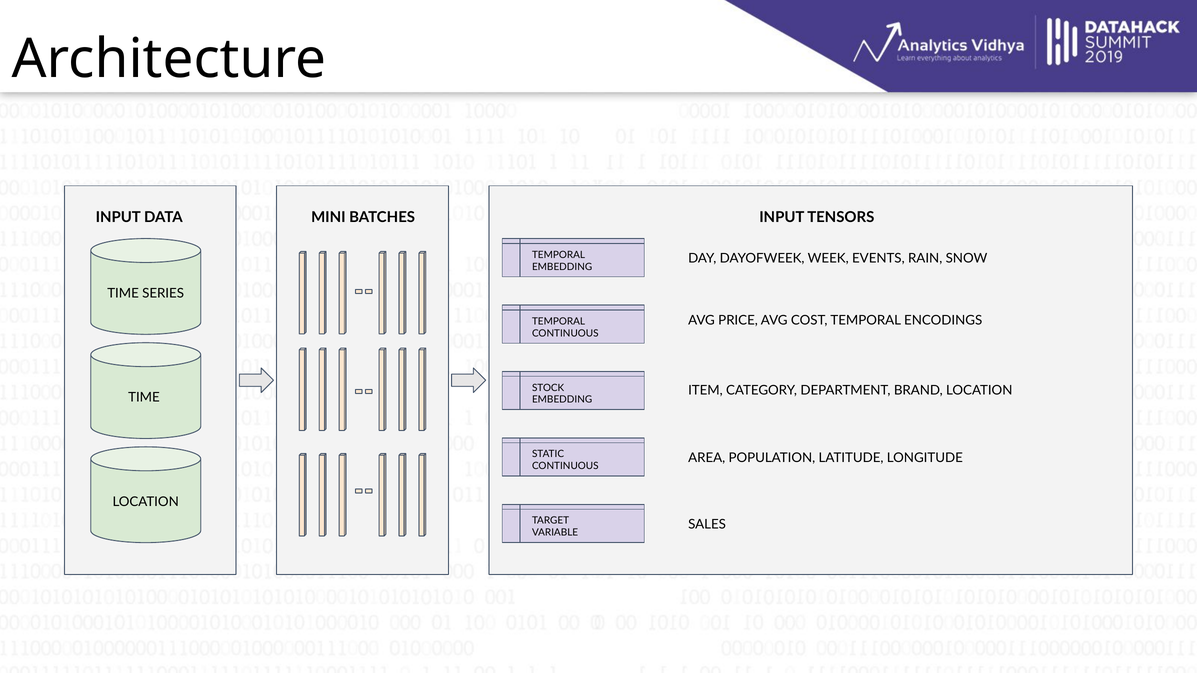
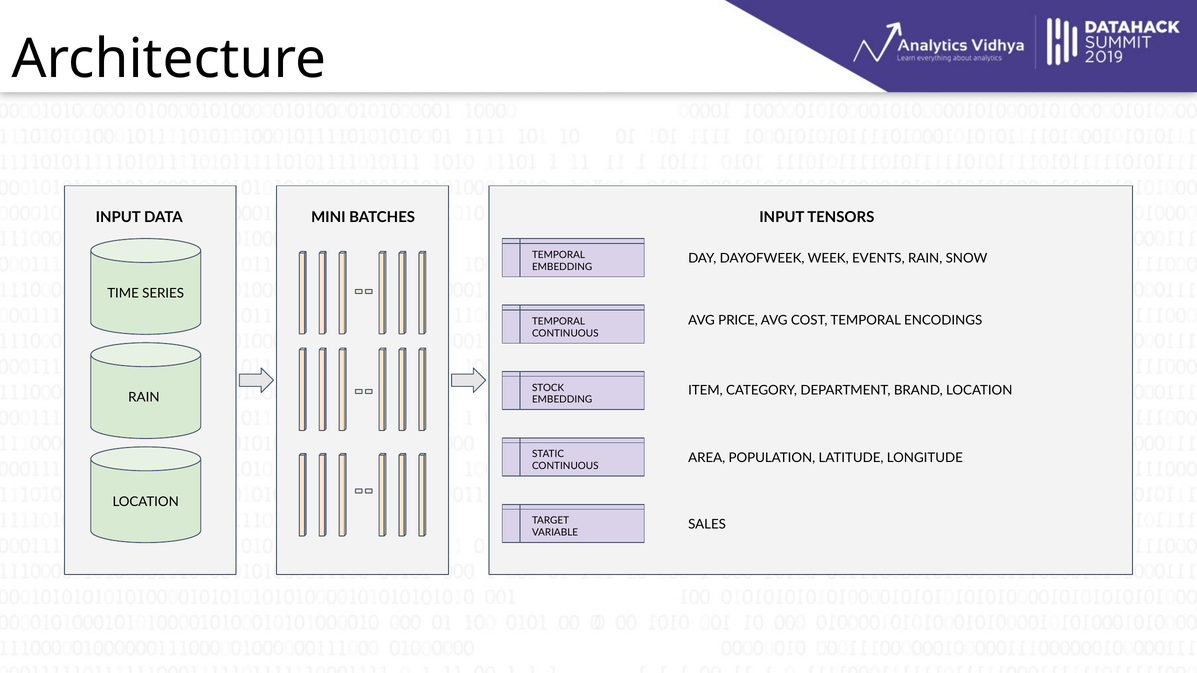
TIME: TIME -> RAIN (144, 398)
